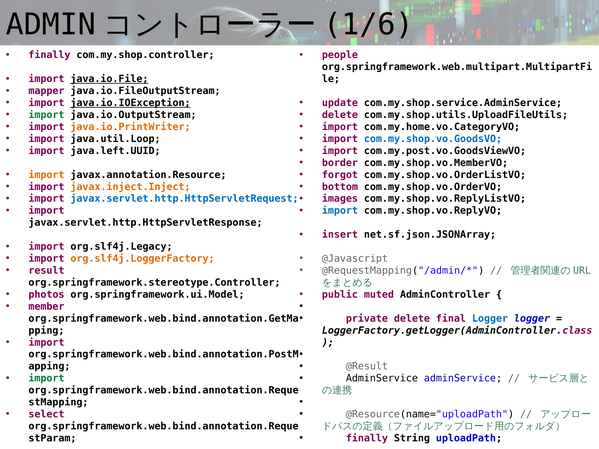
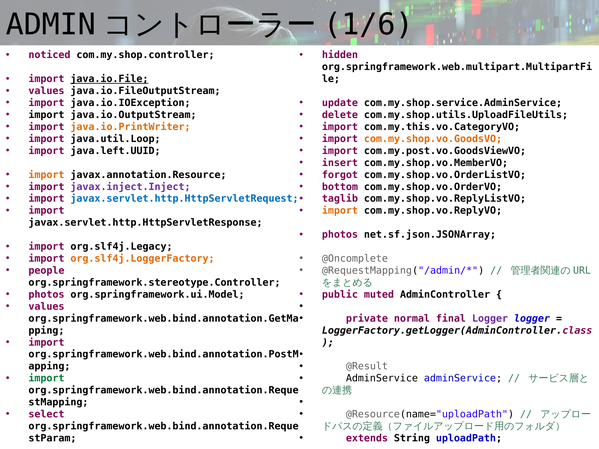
finally: finally -> noticed (49, 55)
people: people -> hidden (340, 55)
mapper: mapper -> values (46, 91)
java.io.IOException underline: present -> none (131, 103)
import colour: green -> black (46, 115)
com.my.home.vo.CategoryVO: com.my.home.vo.CategoryVO -> com.my.this.vo.CategoryVO (442, 127)
com.my.shop.vo.GoodsVO colour: blue -> orange (433, 139)
border: border -> insert (340, 163)
javax.inject.Inject colour: orange -> purple (131, 187)
images: images -> taglib (340, 199)
import colour: blue -> orange (340, 211)
insert: insert -> photos (340, 235)
@Javascript: @Javascript -> @Oncomplete (355, 259)
result: result -> people (46, 271)
member: member -> values (46, 307)
private delete: delete -> normal (412, 319)
Logger colour: blue -> purple (490, 319)
finally: finally -> extends (367, 438)
